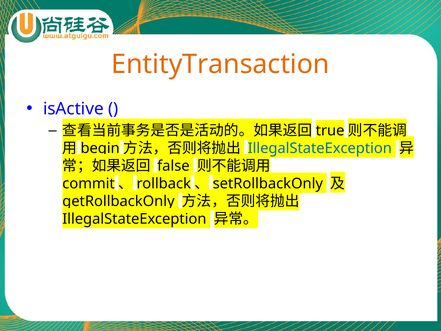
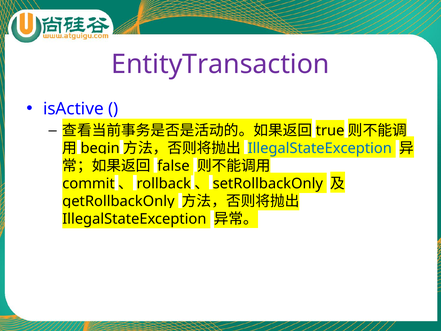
EntityTransaction colour: orange -> purple (220, 64)
